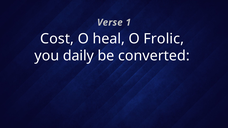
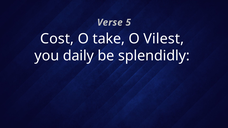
1: 1 -> 5 (128, 23)
heal: heal -> take (109, 39)
Frolic: Frolic -> Vilest (164, 39)
converted: converted -> splendidly (154, 56)
